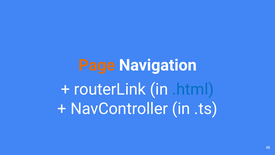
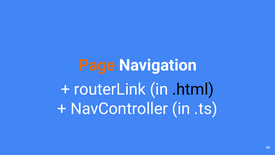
.html colour: blue -> black (193, 89)
